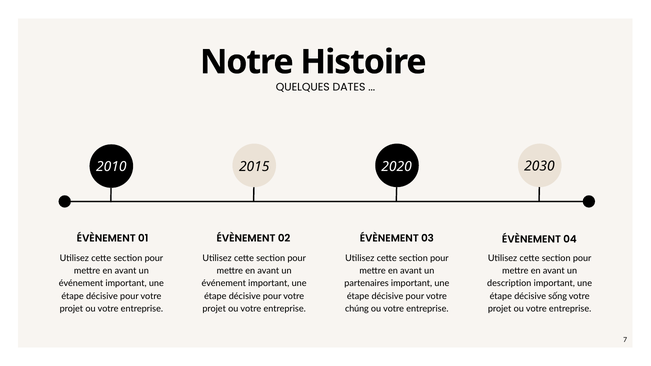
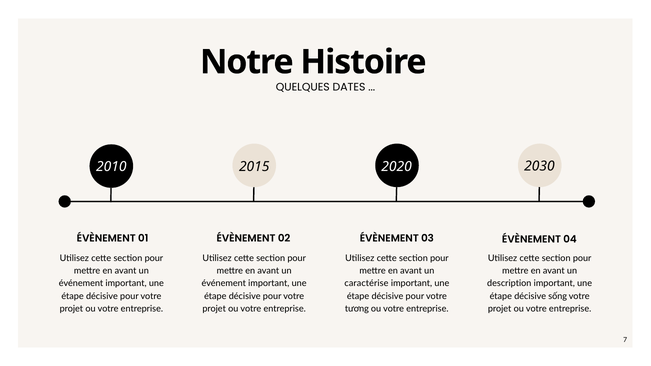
partenaires: partenaires -> caractérise (366, 284)
chúng: chúng -> tương (357, 309)
